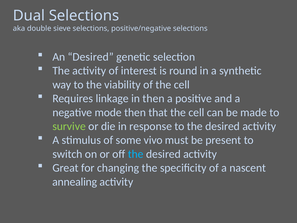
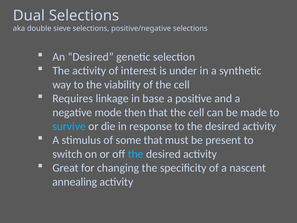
round: round -> under (183, 71)
in then: then -> base (154, 98)
survive colour: light green -> light blue (69, 126)
some vivo: vivo -> that (153, 140)
